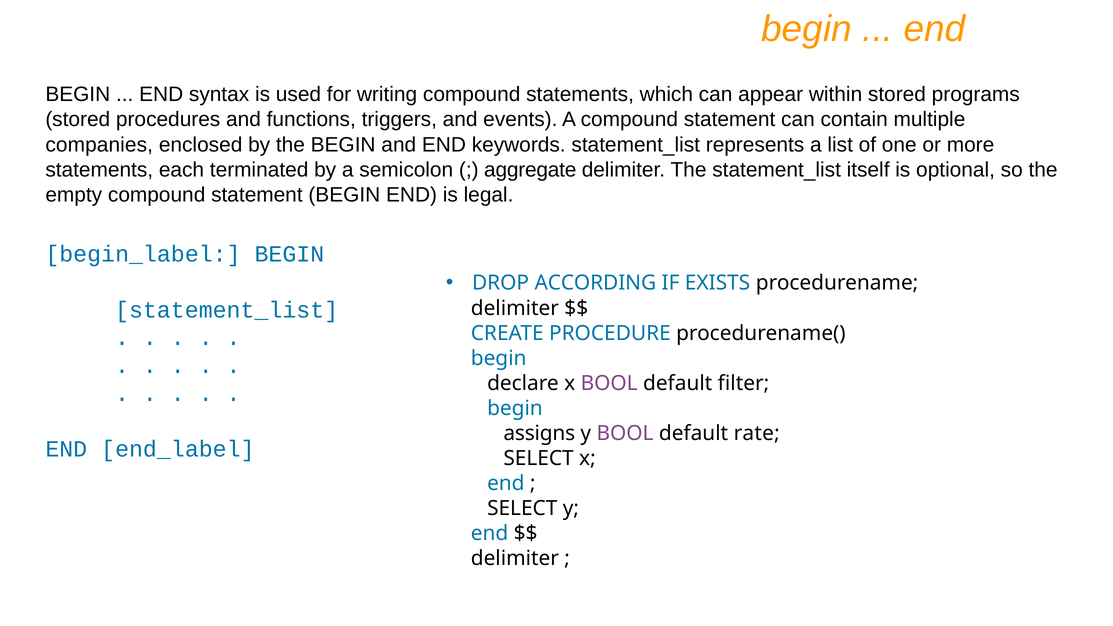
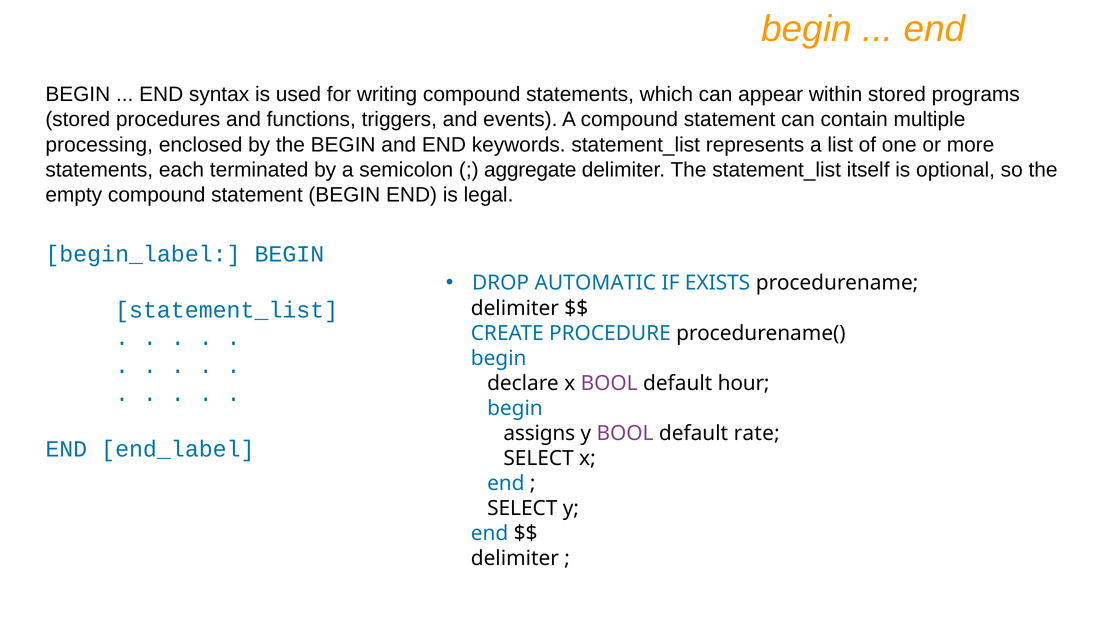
companies: companies -> processing (99, 145)
ACCORDING: ACCORDING -> AUTOMATIC (595, 283)
filter: filter -> hour (744, 383)
